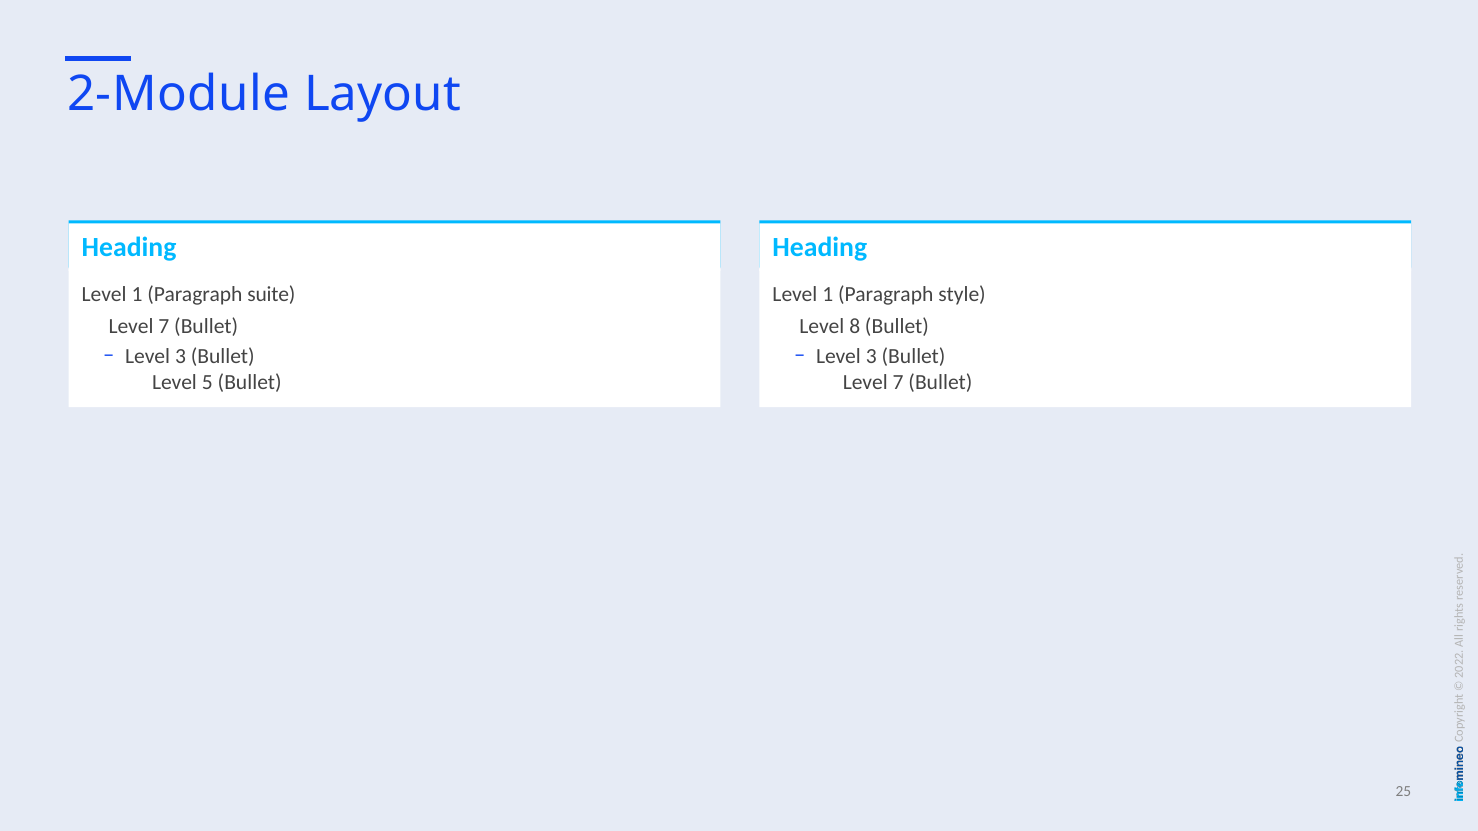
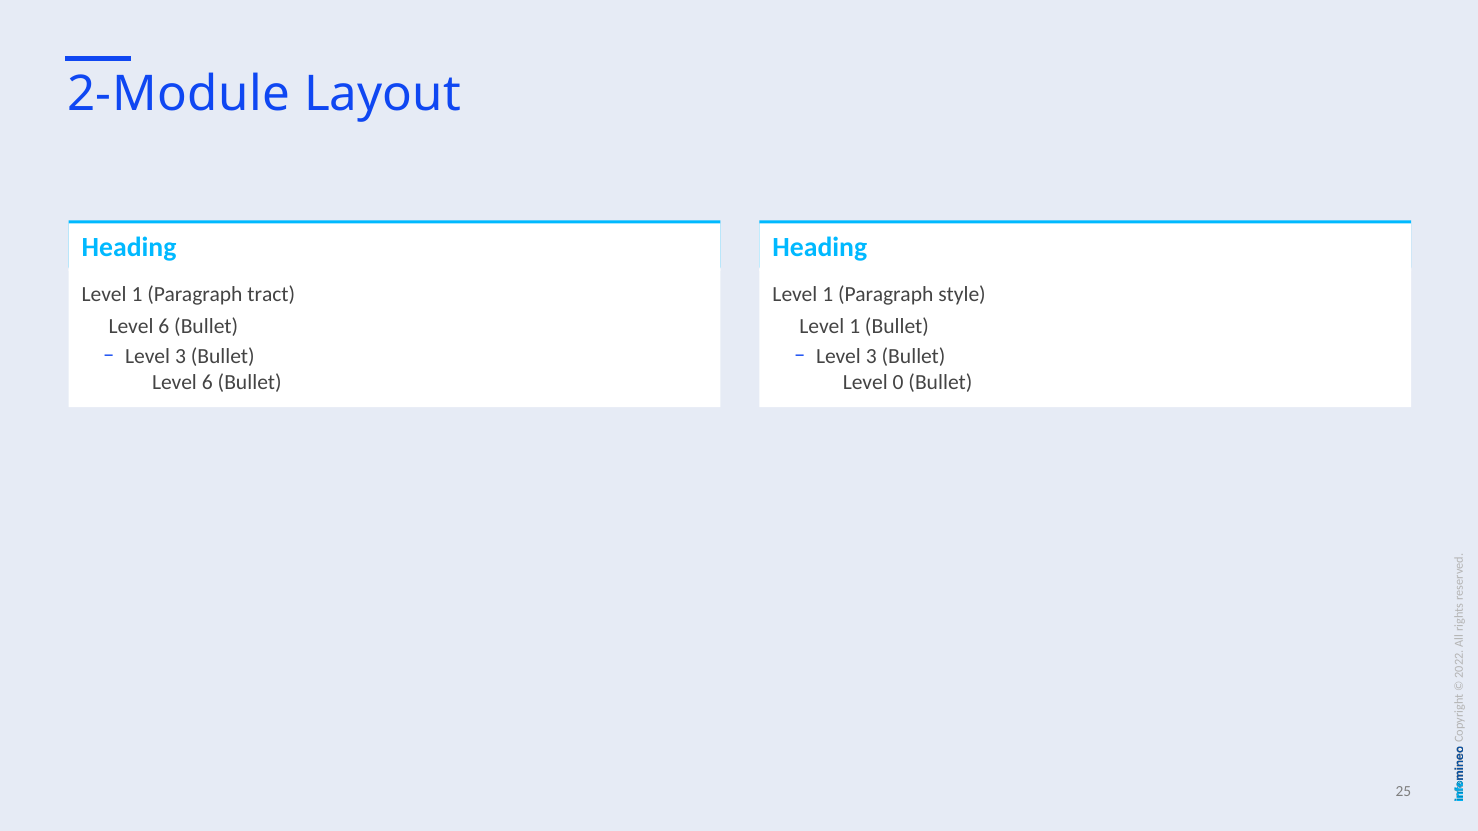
suite: suite -> tract (271, 295)
7: 7 -> 6 (164, 327)
8: 8 -> 1 (855, 327)
5: 5 -> 6 (207, 382)
7: 7 -> 0 (898, 382)
